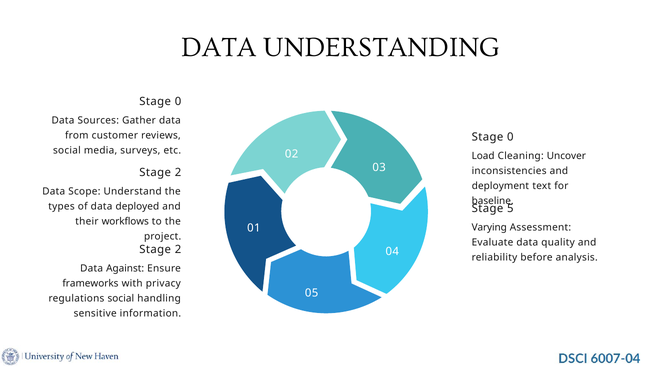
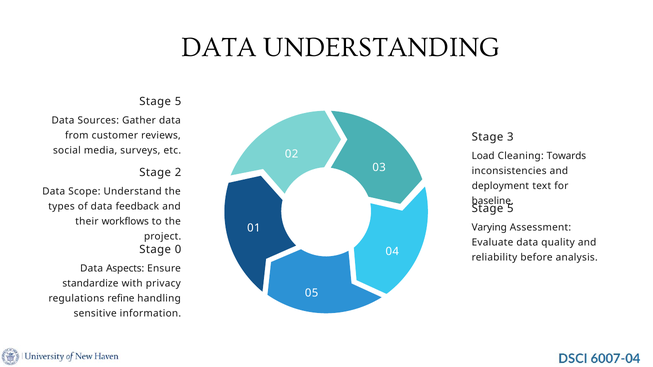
0: 0 -> 5 (178, 102)
0: 0 -> 3 (510, 137)
Uncover: Uncover -> Towards (566, 156)
deployed: deployed -> feedback (137, 207)
2: 2 -> 0 (178, 250)
Against: Against -> Aspects (125, 269)
frameworks: frameworks -> standardize (90, 284)
regulations social: social -> refine (121, 299)
